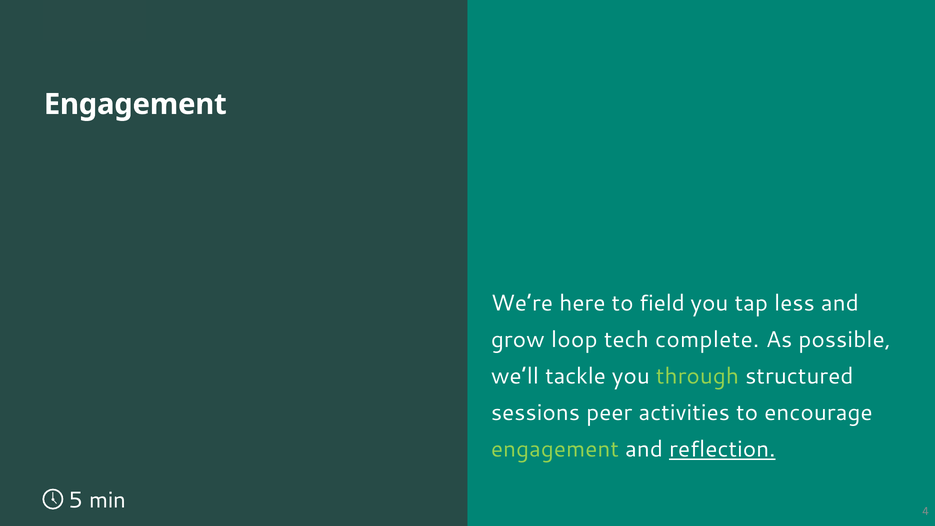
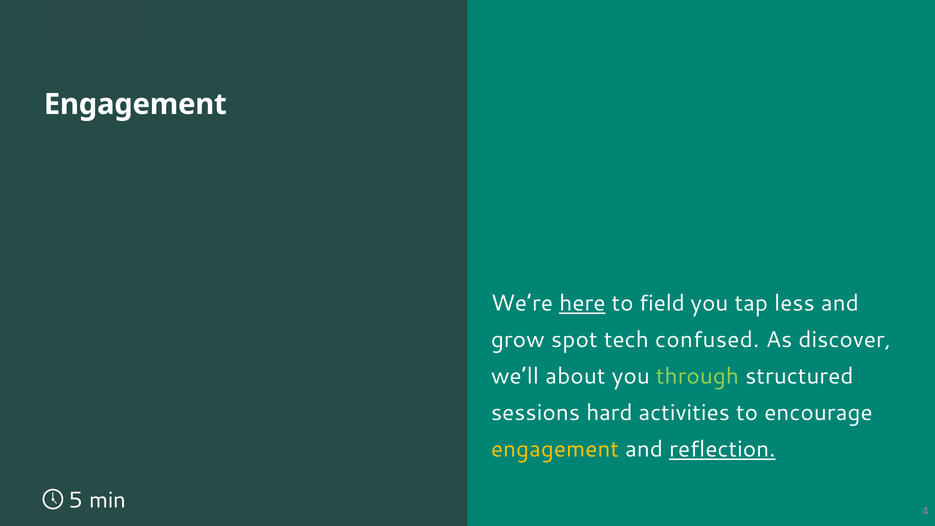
here underline: none -> present (582, 303)
loop: loop -> spot (574, 340)
complete: complete -> confused (707, 340)
possible: possible -> discover (845, 340)
tackle: tackle -> about (575, 376)
peer: peer -> hard (609, 413)
engagement colour: light green -> yellow (555, 449)
